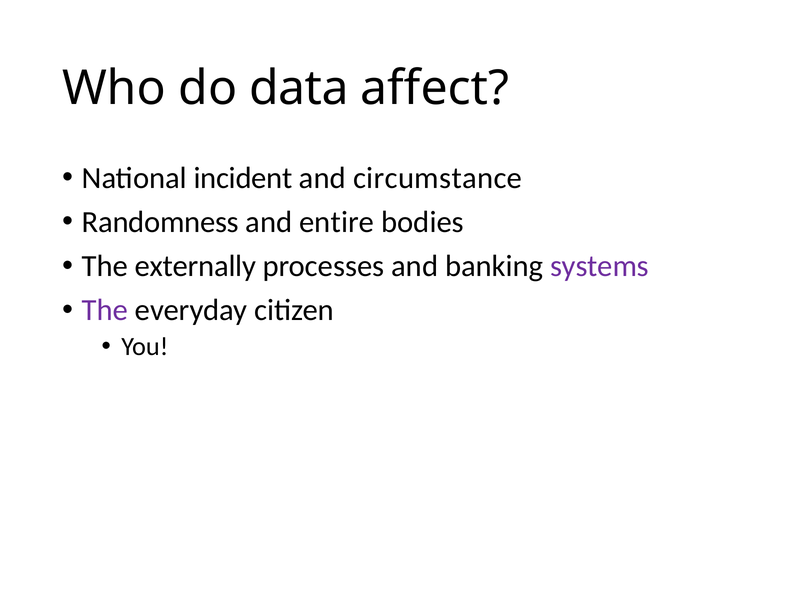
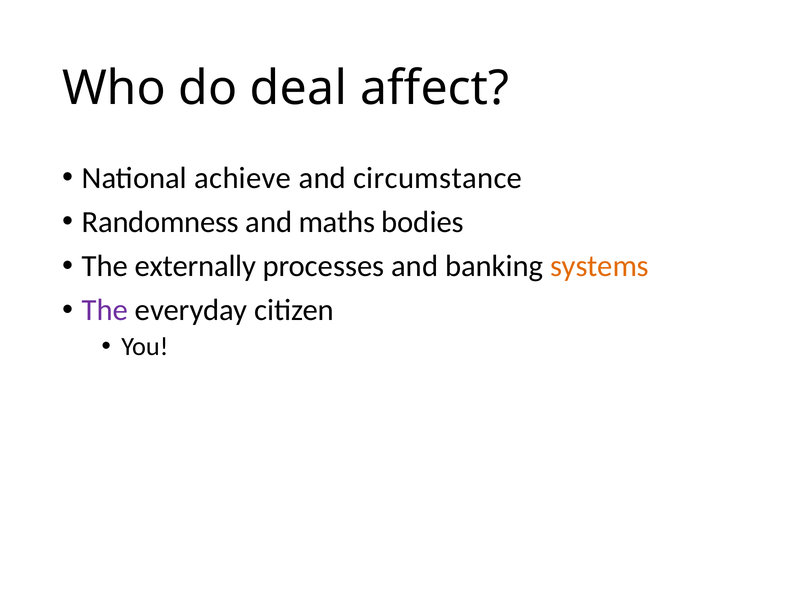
data: data -> deal (299, 88)
incident: incident -> achieve (243, 178)
entire: entire -> maths (337, 222)
systems colour: purple -> orange (600, 266)
